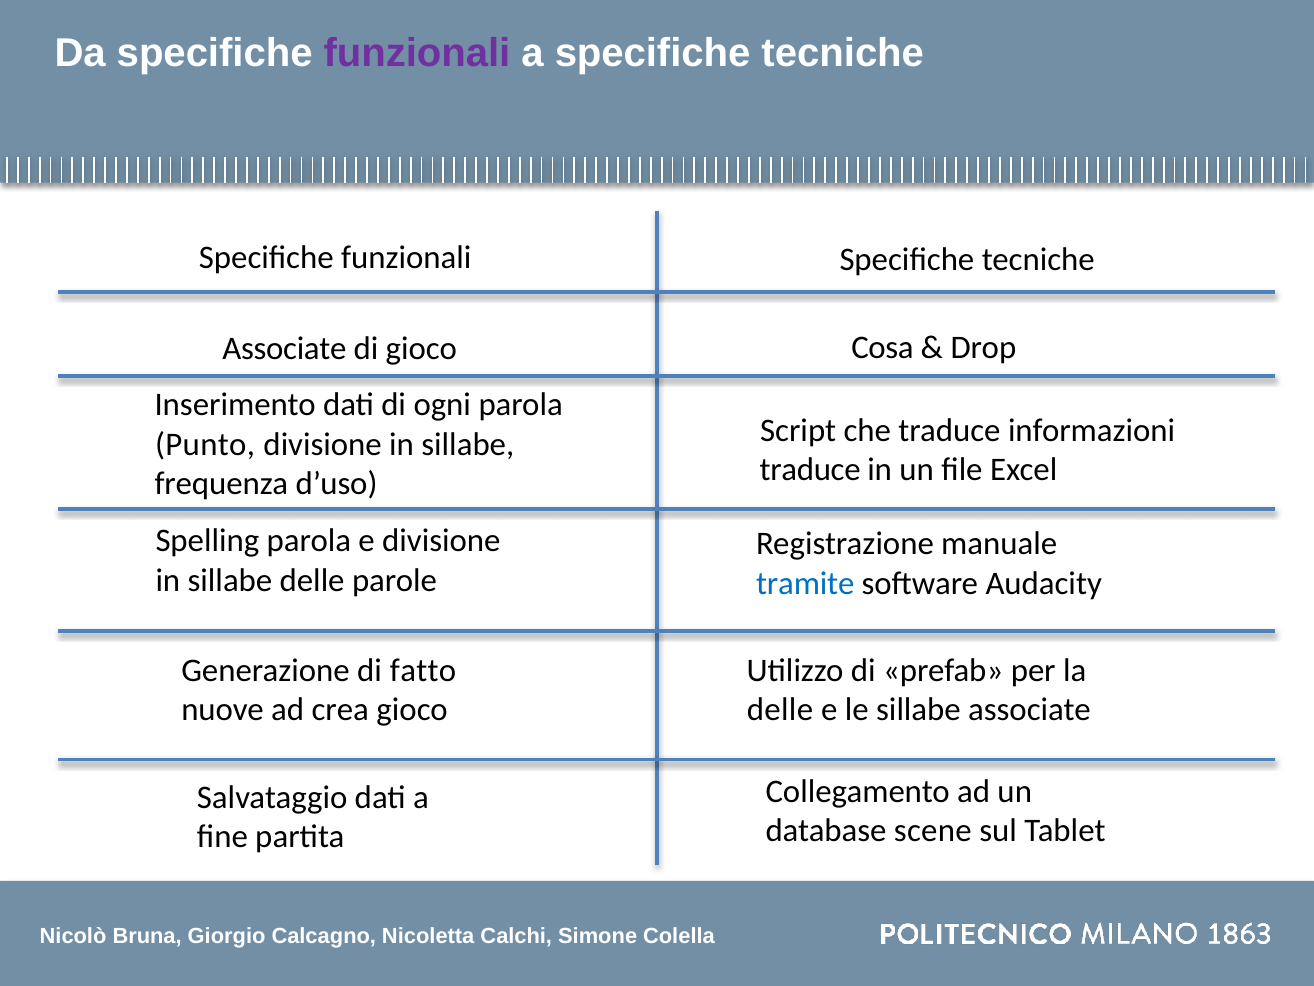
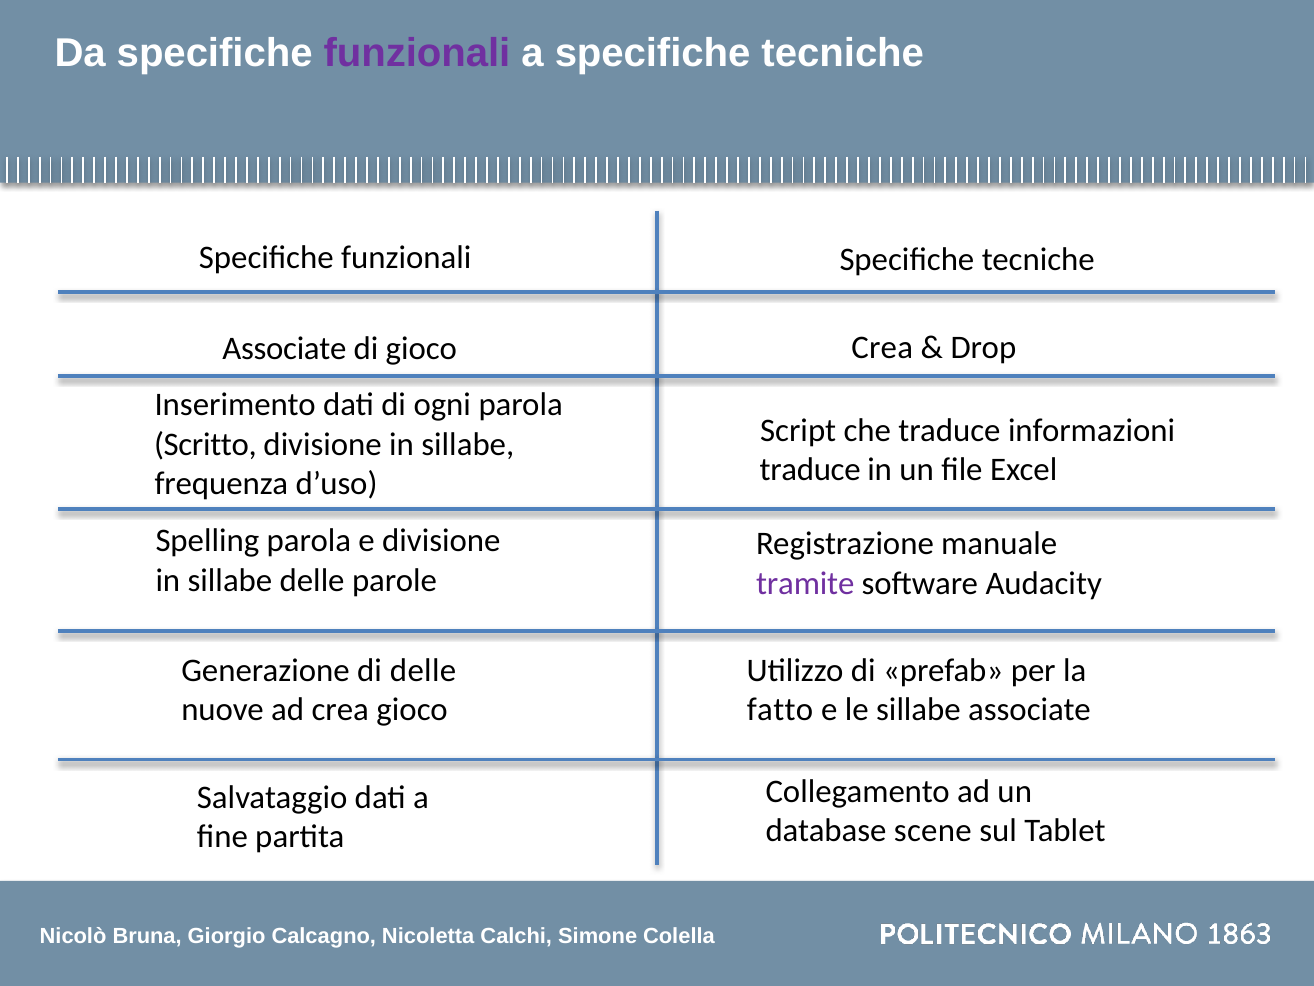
Cosa: Cosa -> Crea (882, 347)
Punto: Punto -> Scritto (205, 444)
tramite colour: blue -> purple (805, 583)
di fatto: fatto -> delle (423, 670)
delle: delle -> fatto (780, 709)
